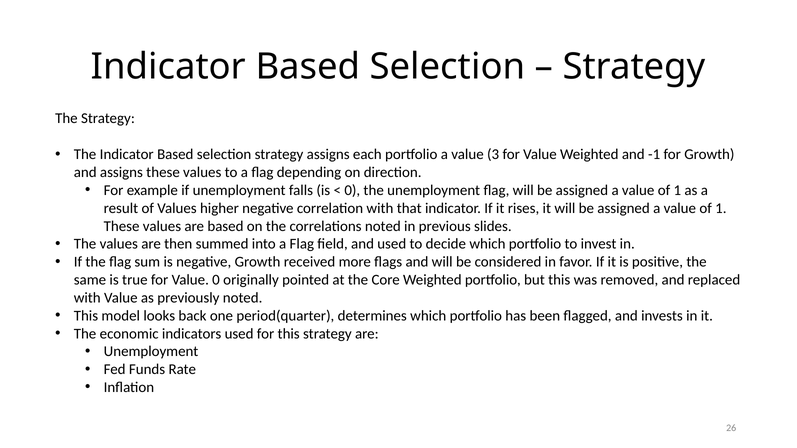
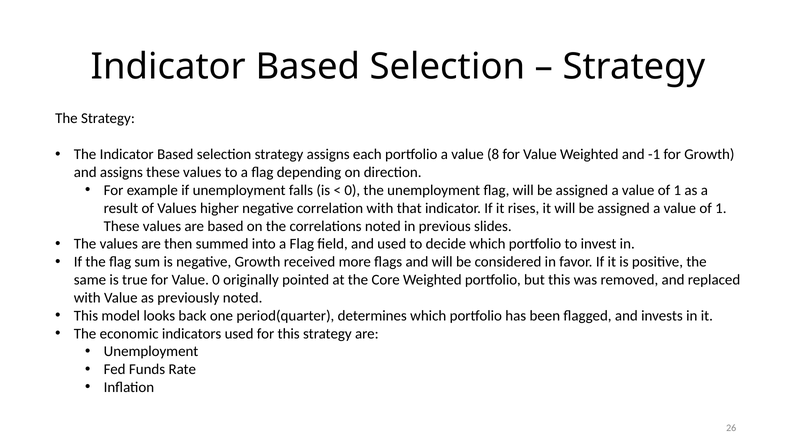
3: 3 -> 8 (493, 155)
